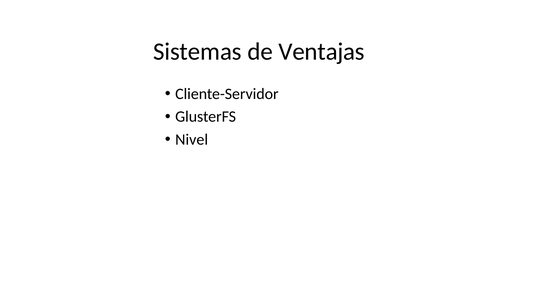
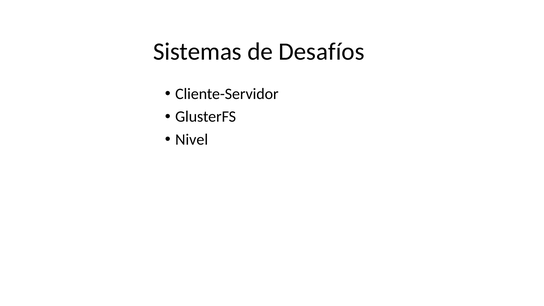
Ventajas: Ventajas -> Desafíos (321, 52)
